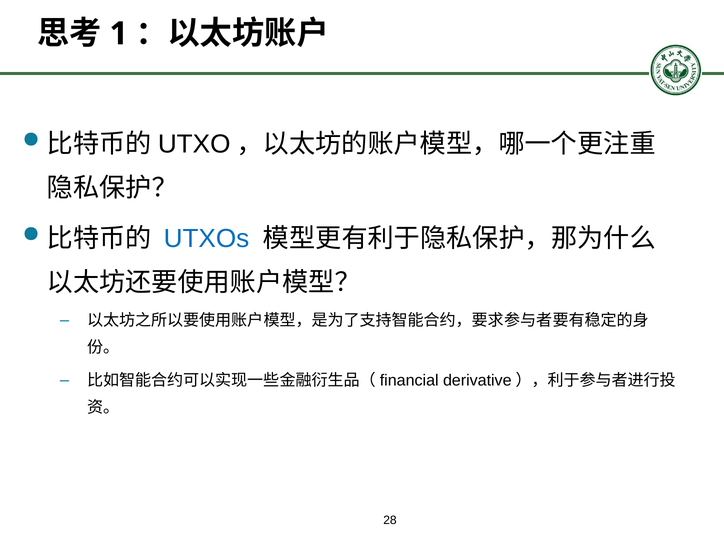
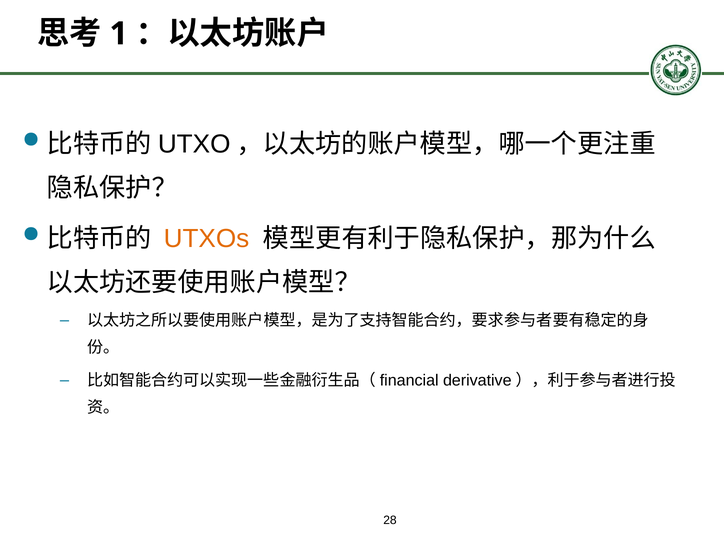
UTXOs colour: blue -> orange (206, 239)
